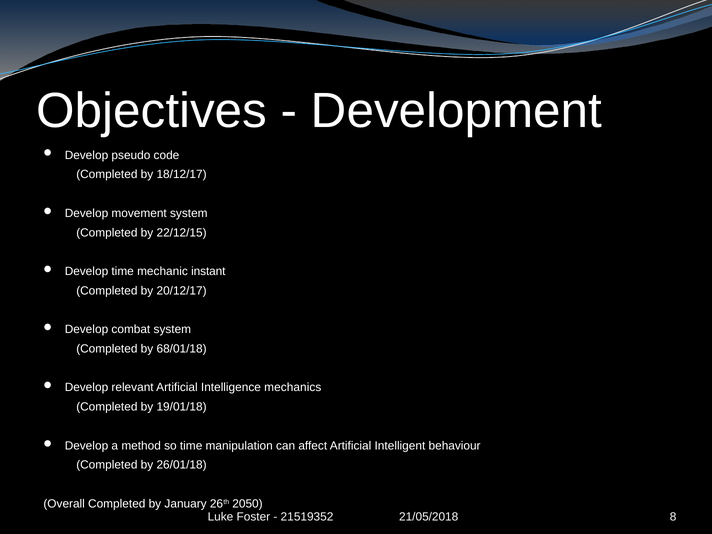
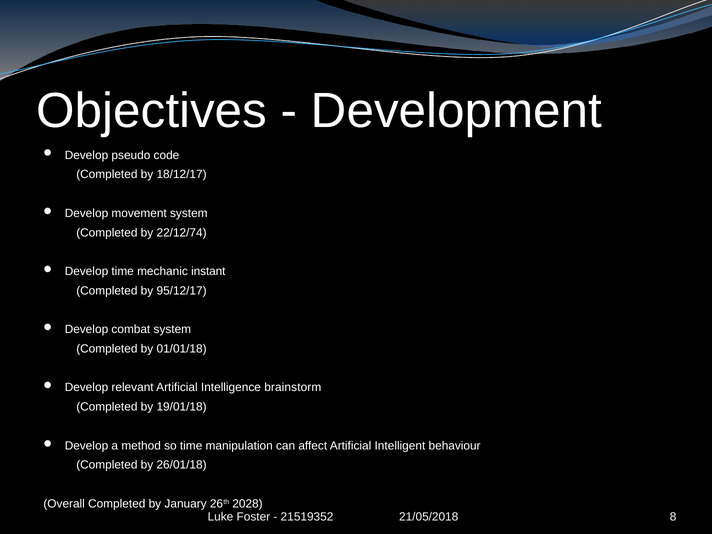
22/12/15: 22/12/15 -> 22/12/74 (182, 233)
20/12/17: 20/12/17 -> 95/12/17 (182, 291)
68/01/18: 68/01/18 -> 01/01/18 (182, 349)
mechanics: mechanics -> brainstorm (293, 388)
2050: 2050 -> 2028 (247, 504)
